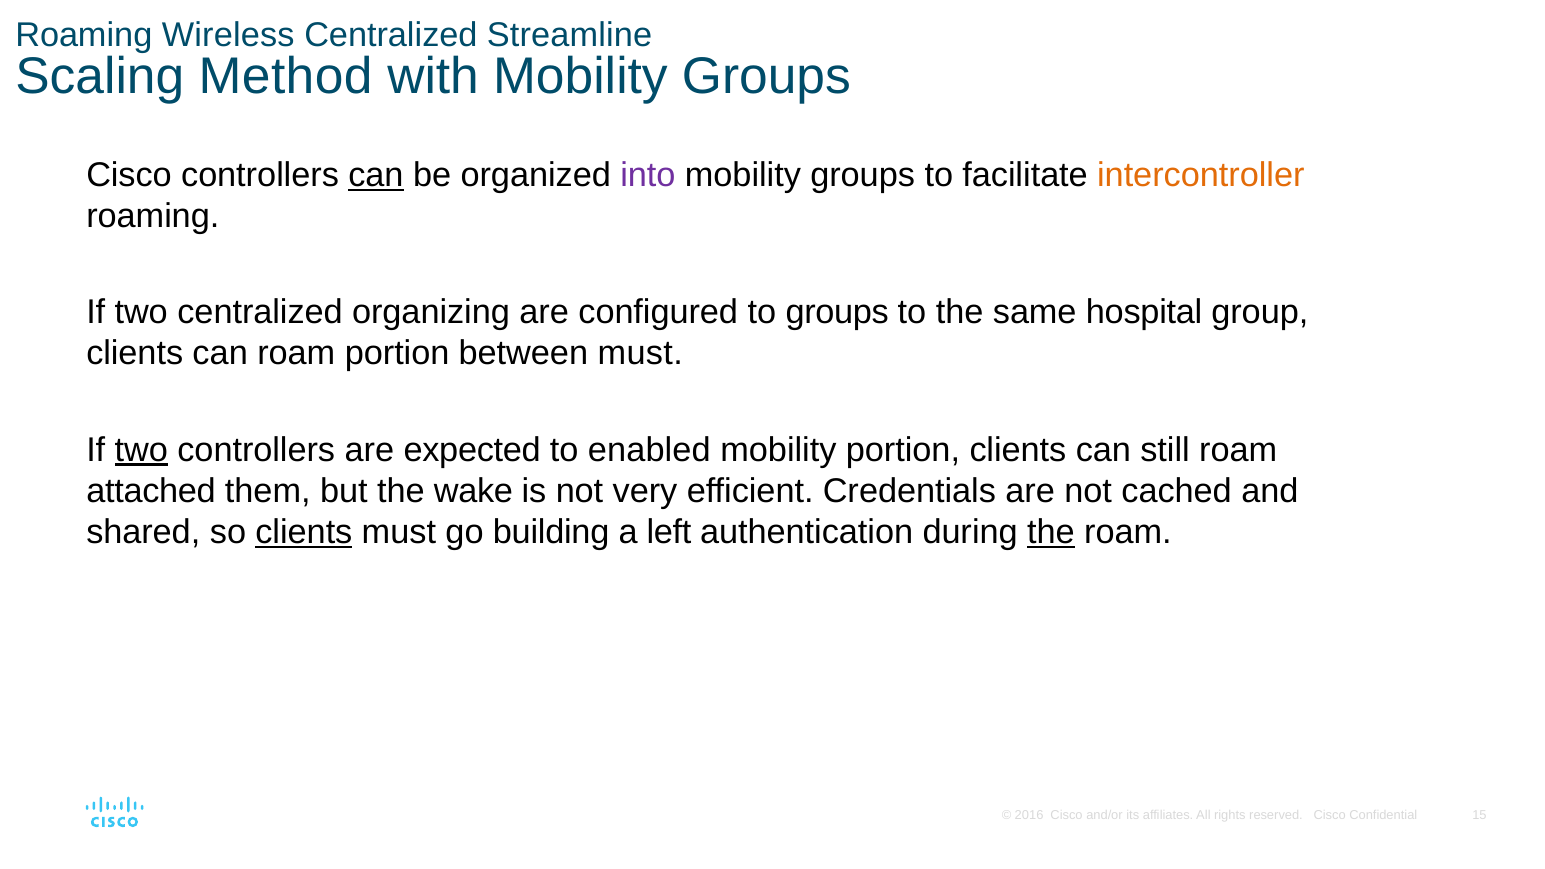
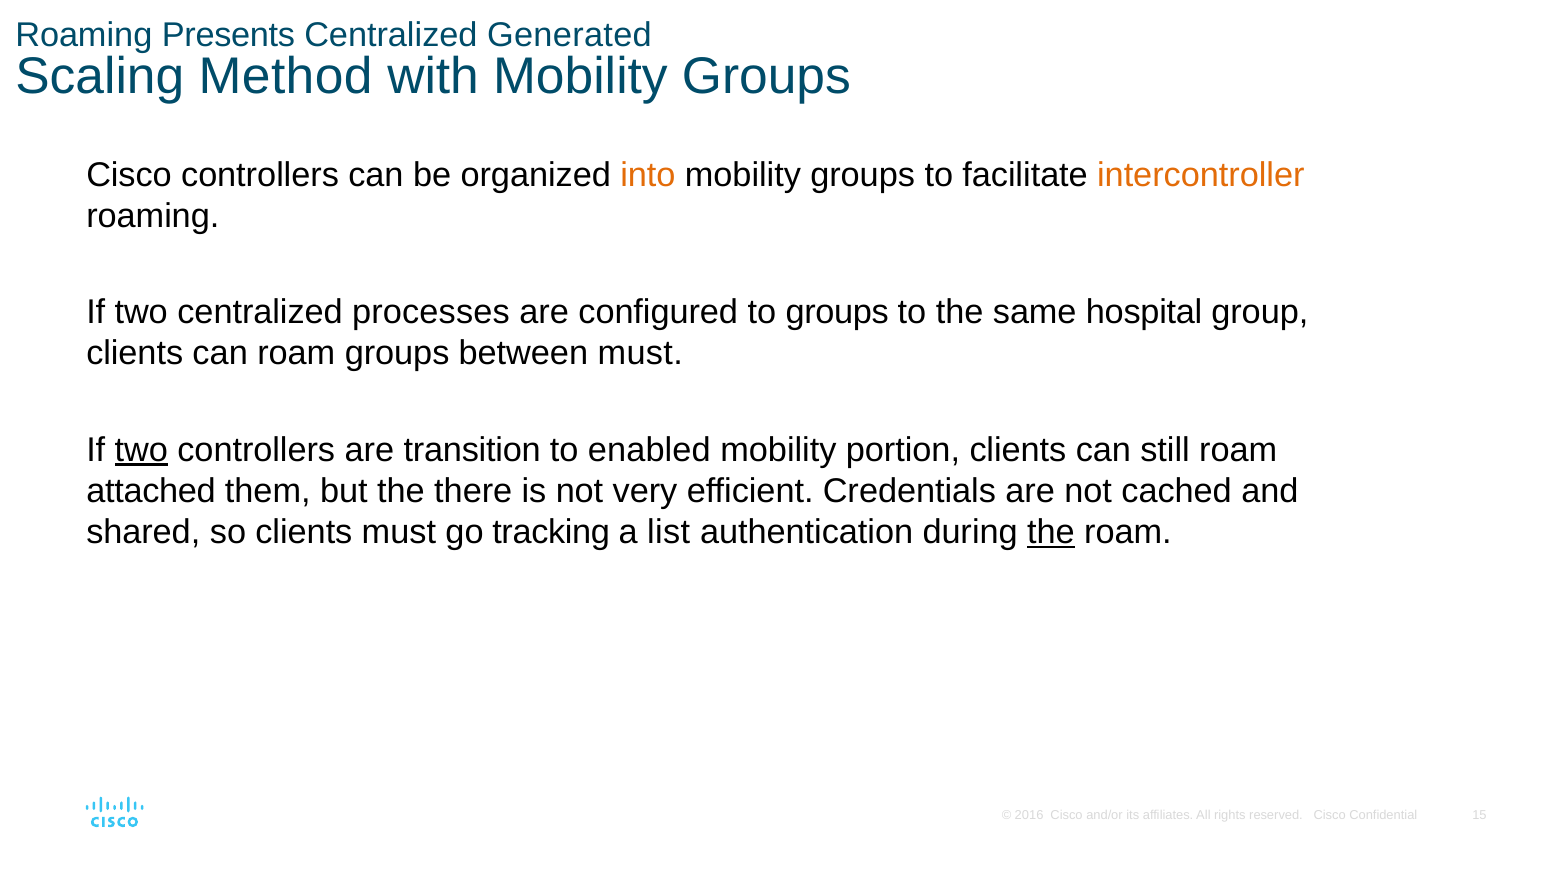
Wireless: Wireless -> Presents (228, 36)
Streamline: Streamline -> Generated (569, 36)
can underline: present -> none (376, 175)
into colour: purple -> orange (648, 175)
organizing: organizing -> processes (431, 313)
roam portion: portion -> groups (397, 354)
expected: expected -> transition (472, 450)
wake: wake -> there (473, 491)
clients underline: present -> none (304, 532)
building: building -> tracking (551, 532)
left: left -> list (669, 532)
